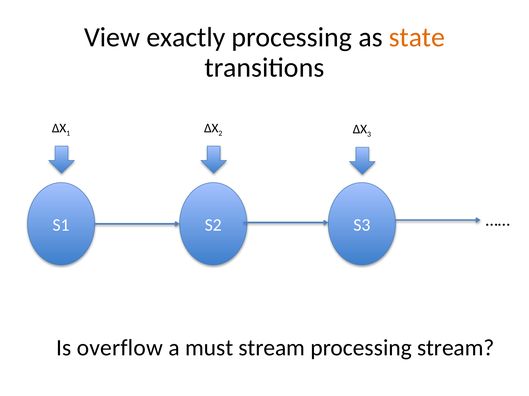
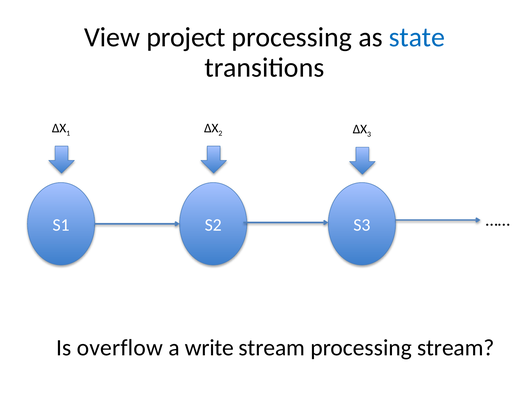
exactly: exactly -> project (186, 37)
state colour: orange -> blue (417, 37)
must: must -> write (209, 348)
